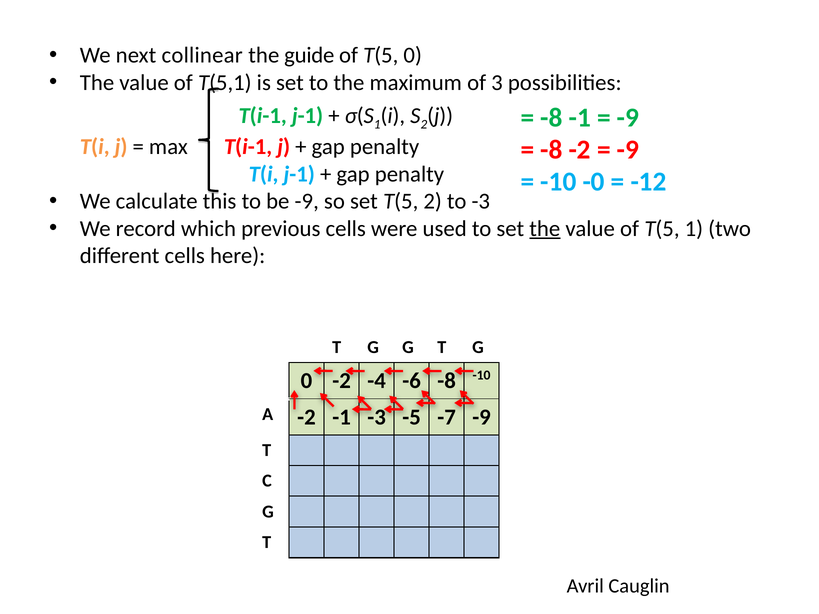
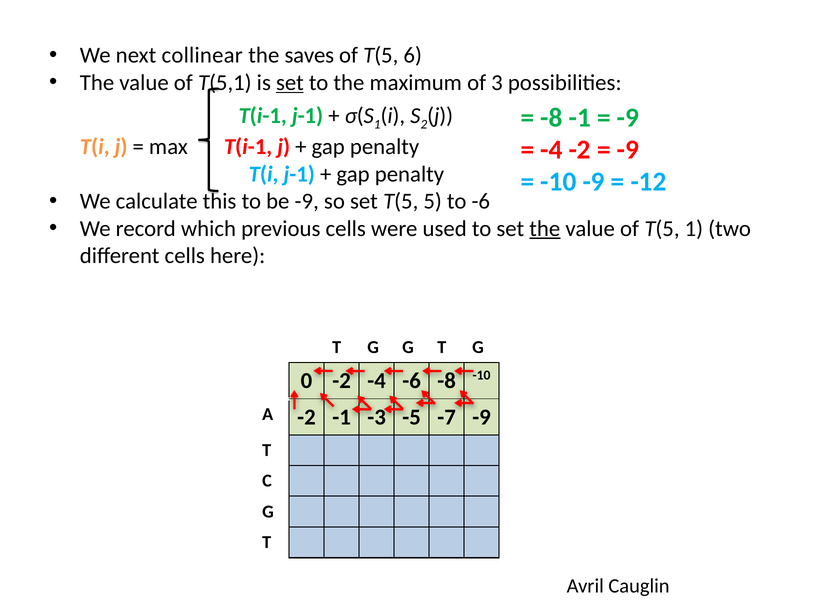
guide: guide -> saves (309, 55)
T(5 0: 0 -> 6 (413, 55)
set underline: none -> present (290, 83)
-8: -8 -> -4 (551, 150)
-10 -0: -0 -> -9 (594, 182)
T(5 2: 2 -> 5 (433, 201)
to -3: -3 -> -6 (481, 201)
